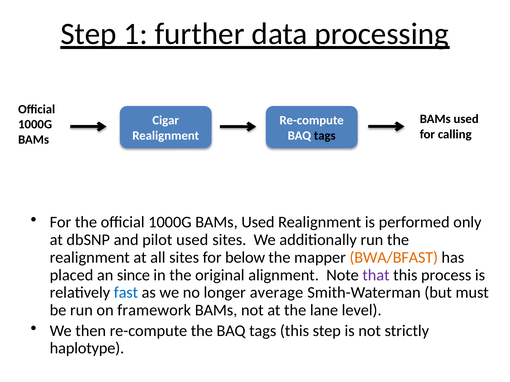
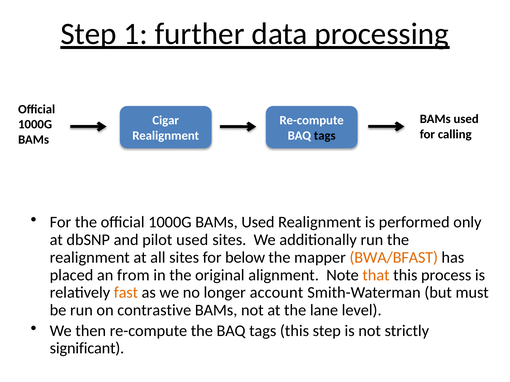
since: since -> from (133, 275)
that colour: purple -> orange (376, 275)
fast colour: blue -> orange (126, 293)
average: average -> account (276, 293)
framework: framework -> contrastive (154, 311)
haplotype: haplotype -> significant (87, 349)
